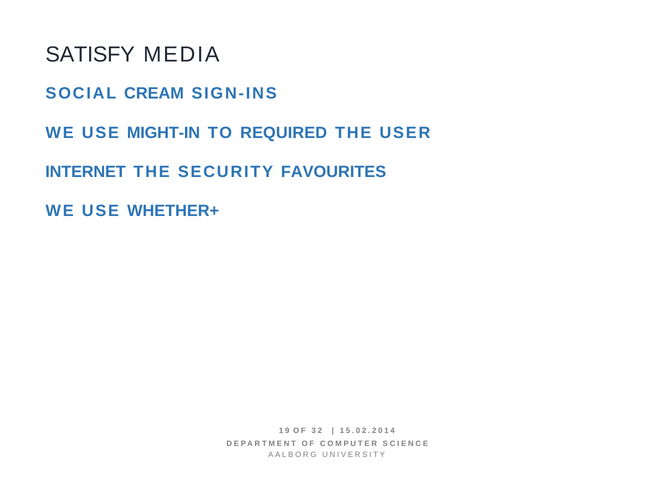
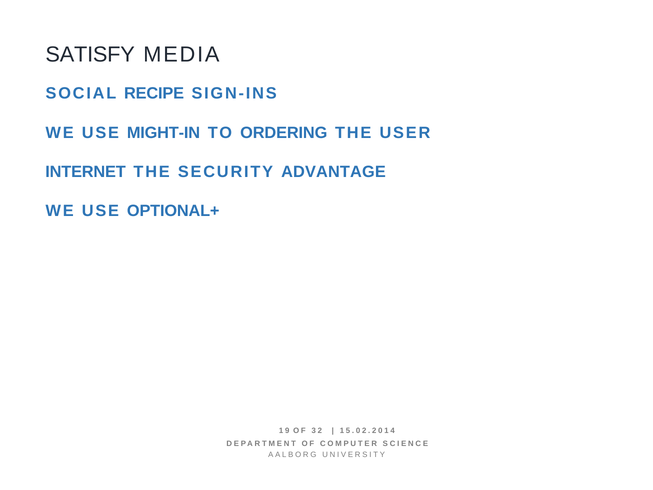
CREAM: CREAM -> RECIPE (154, 93)
REQUIRED: REQUIRED -> ORDERING (284, 133)
FAVOURITES: FAVOURITES -> ADVANTAGE (333, 172)
WHETHER+: WHETHER+ -> OPTIONAL+ (173, 211)
